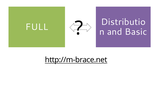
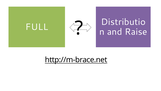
Basic: Basic -> Raise (136, 32)
